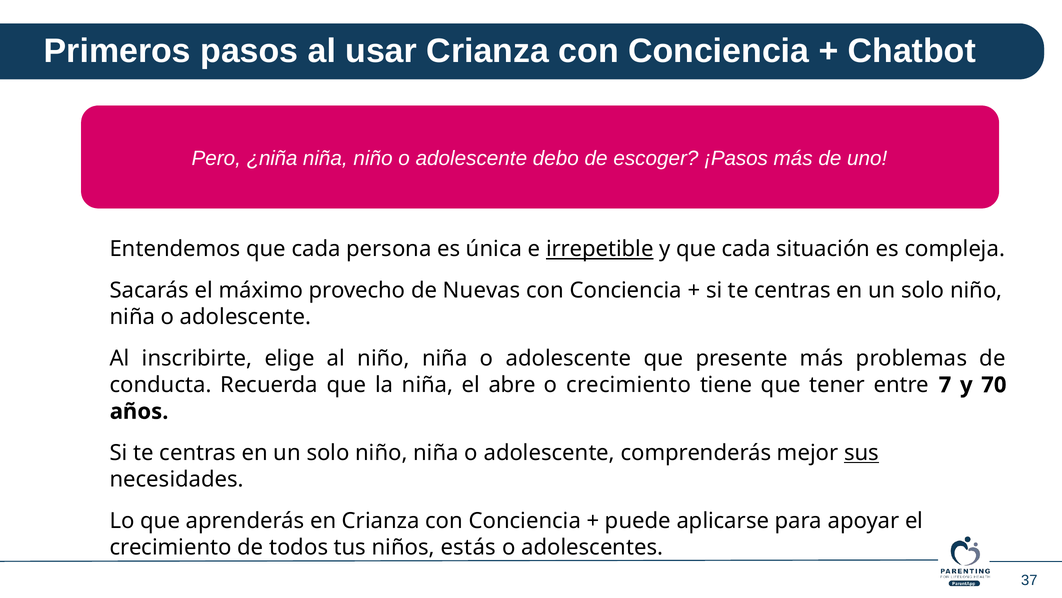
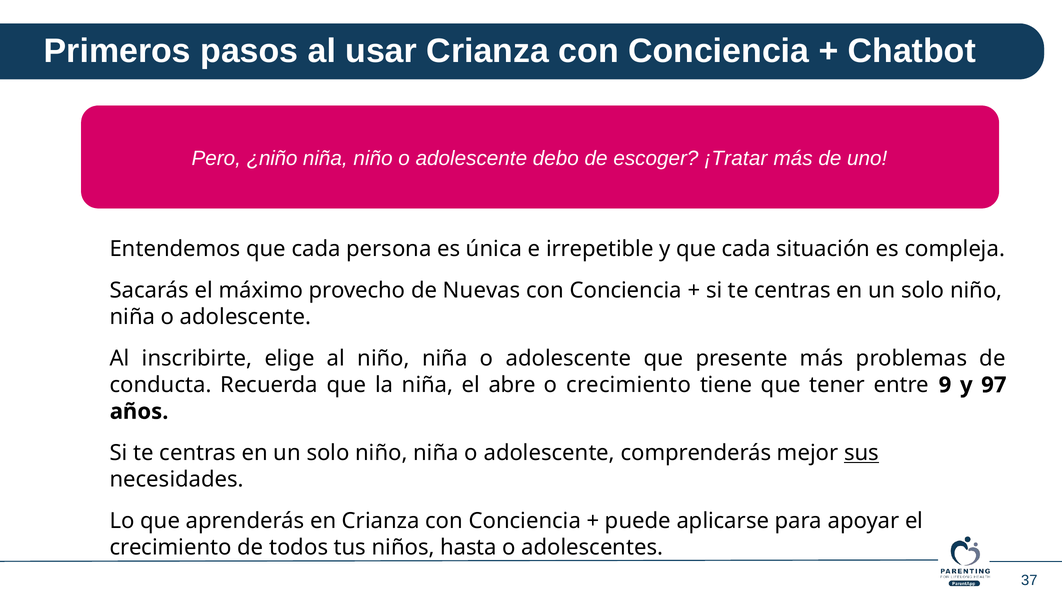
¿niña: ¿niña -> ¿niño (272, 158)
¡Pasos: ¡Pasos -> ¡Tratar (736, 158)
irrepetible underline: present -> none (600, 249)
7: 7 -> 9 (945, 385)
70: 70 -> 97 (994, 385)
estás: estás -> hasta (468, 547)
